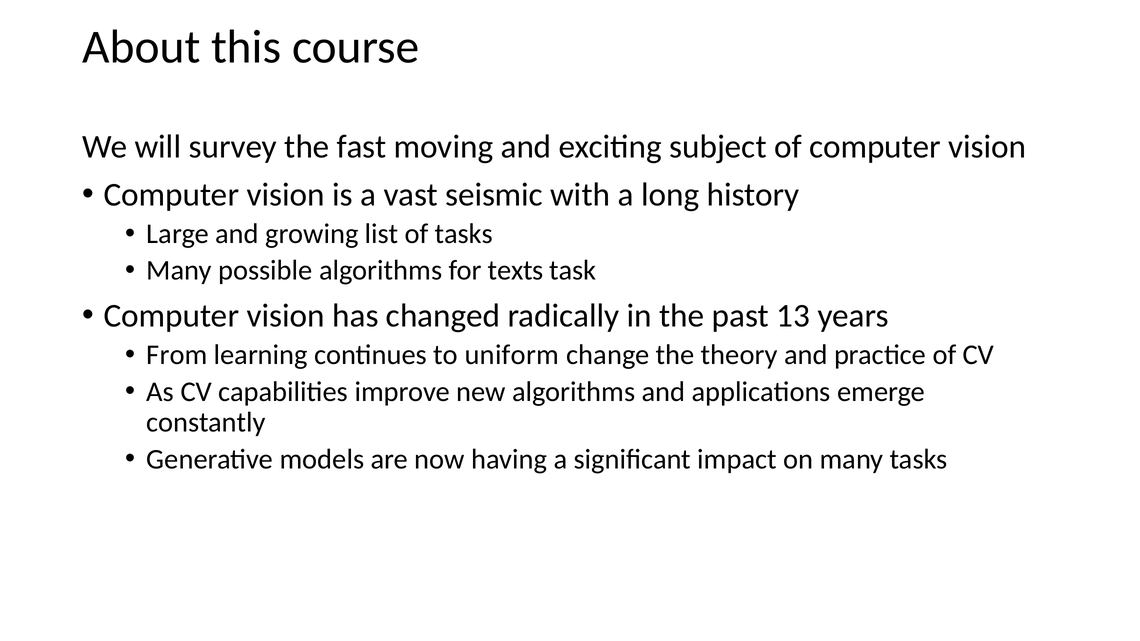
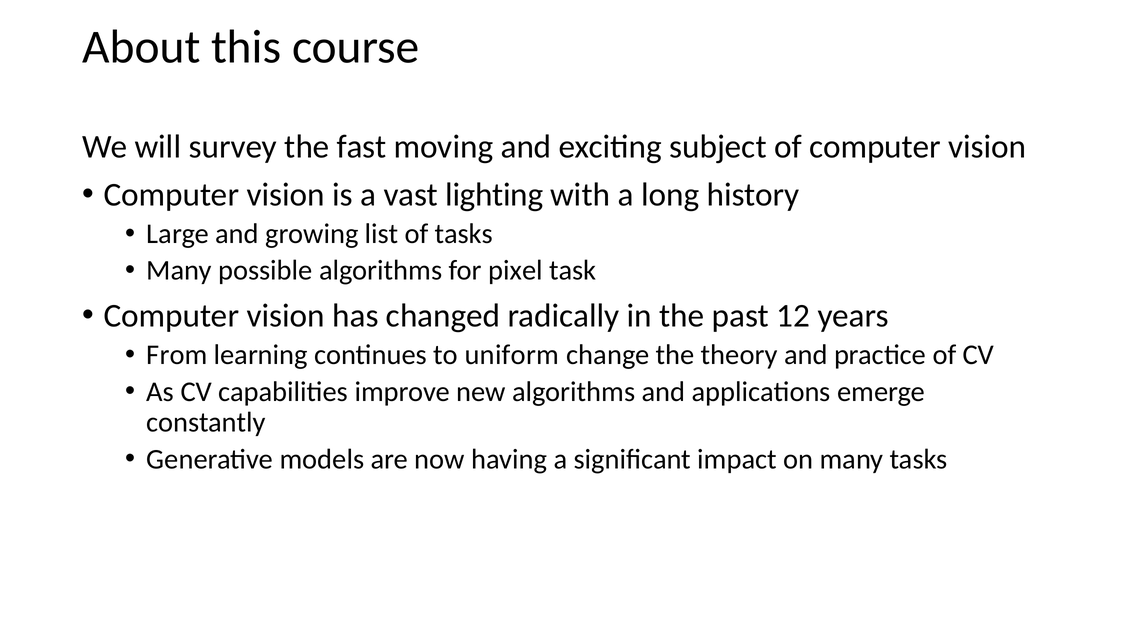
seismic: seismic -> lighting (494, 195)
texts: texts -> pixel (516, 271)
13: 13 -> 12 (793, 316)
